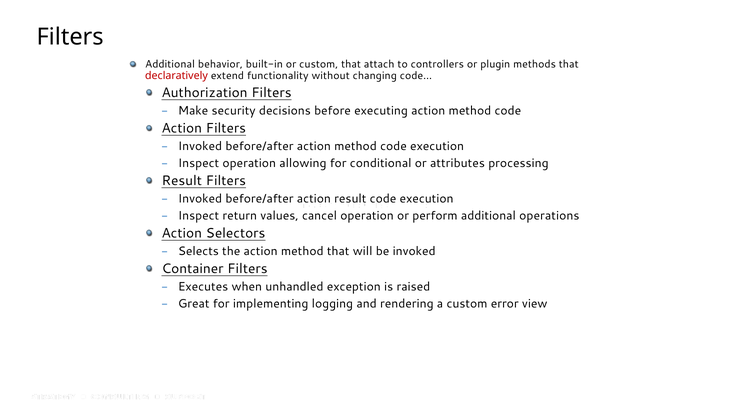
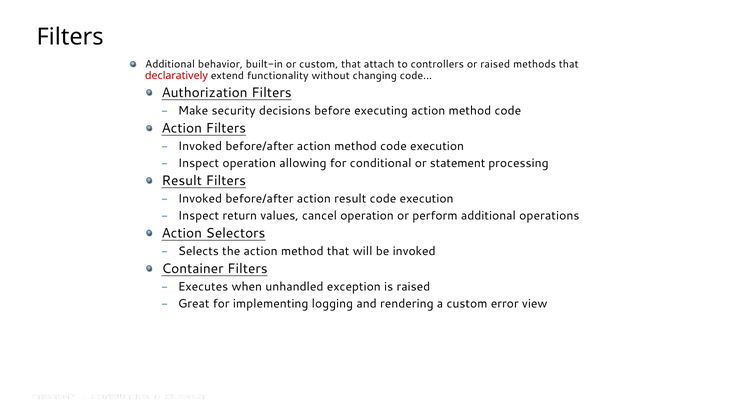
or plugin: plugin -> raised (495, 64)
attributes: attributes -> statement (458, 163)
